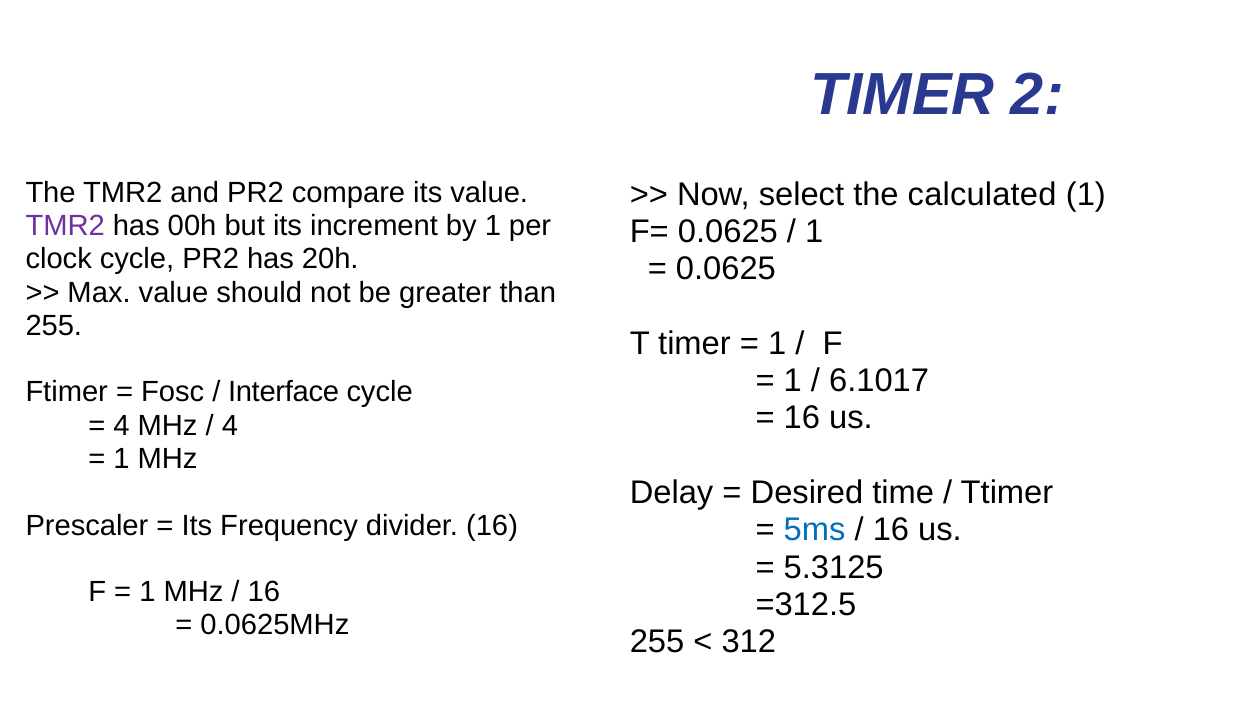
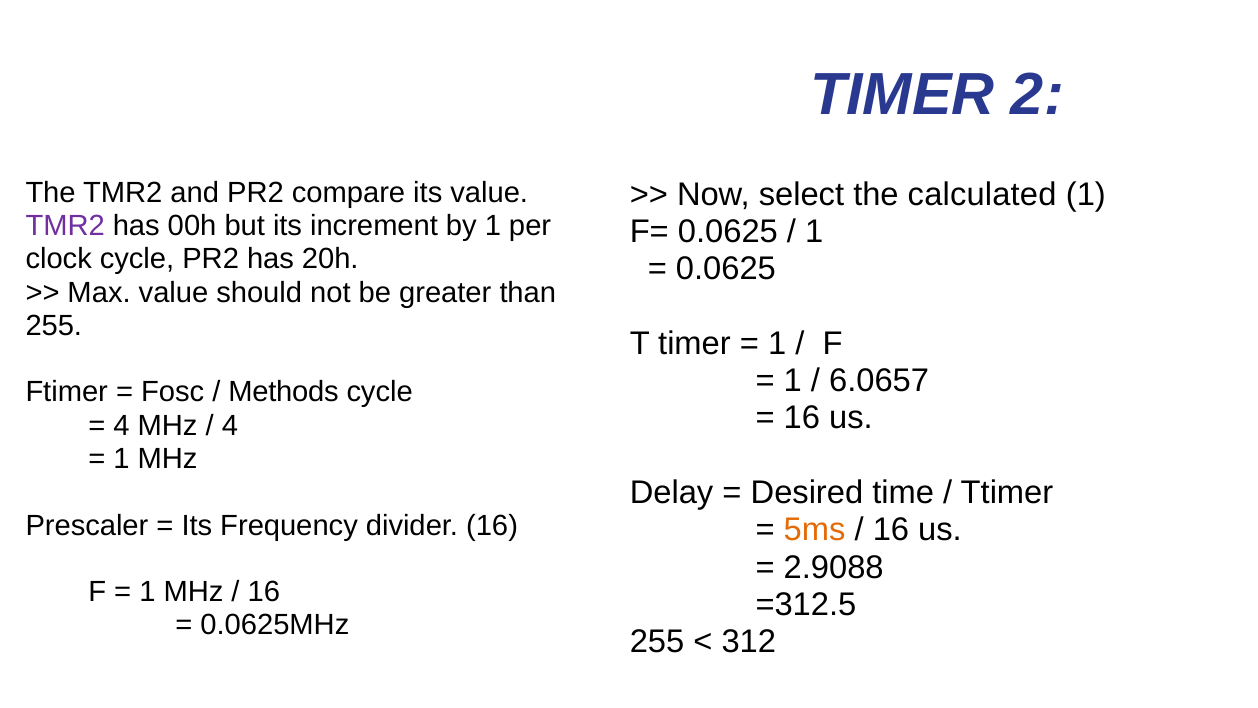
6.1017: 6.1017 -> 6.0657 (879, 381)
Interface: Interface -> Methods (284, 392)
5ms colour: blue -> orange (815, 530)
5.3125: 5.3125 -> 2.9088 (834, 567)
